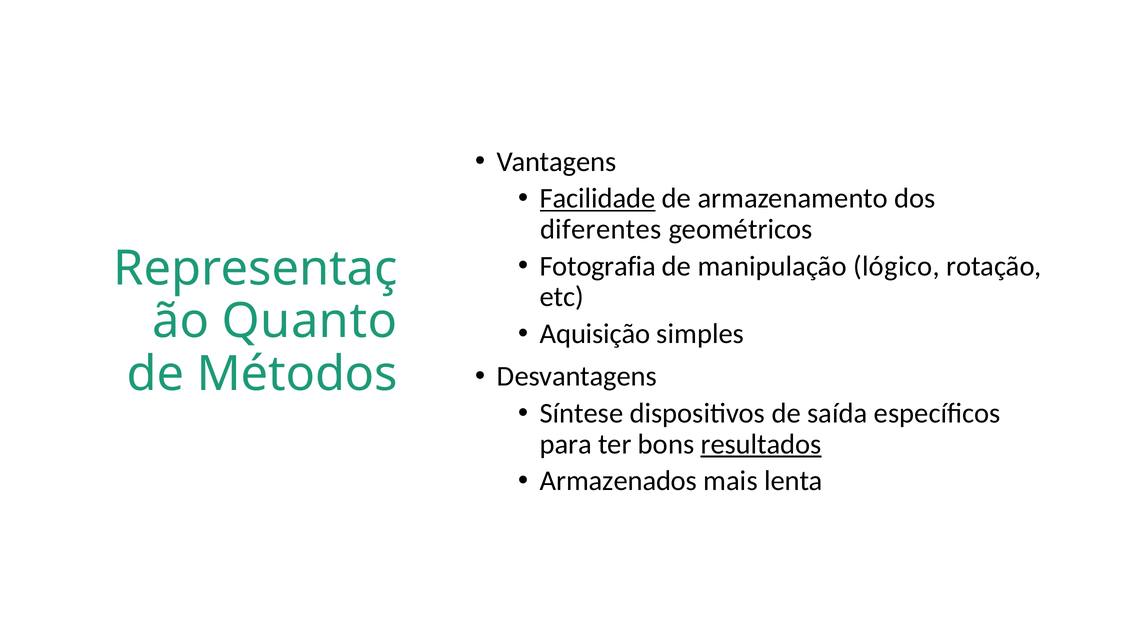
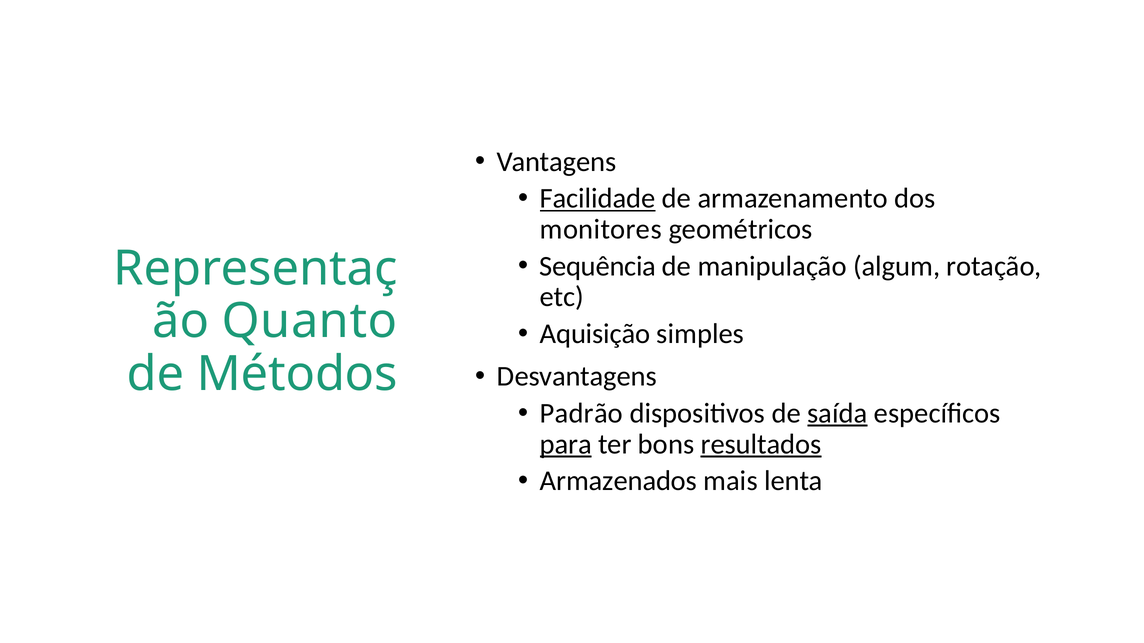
diferentes: diferentes -> monitores (601, 229)
Fotografia: Fotografia -> Sequência (598, 266)
lógico: lógico -> algum (897, 266)
Síntese: Síntese -> Padrão (581, 414)
saída underline: none -> present (837, 414)
para underline: none -> present (566, 444)
